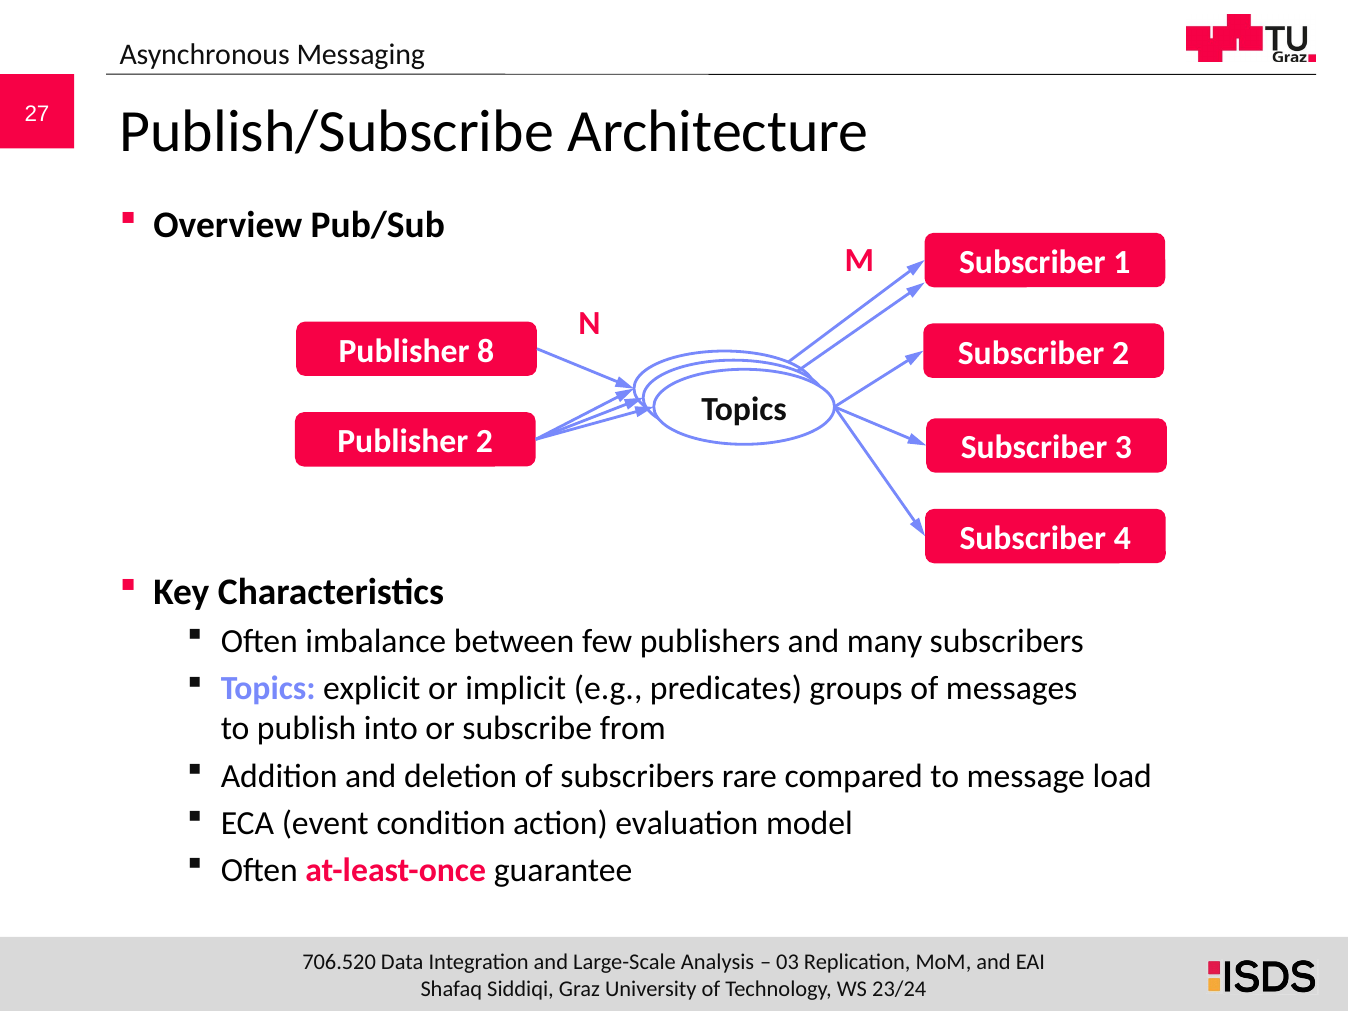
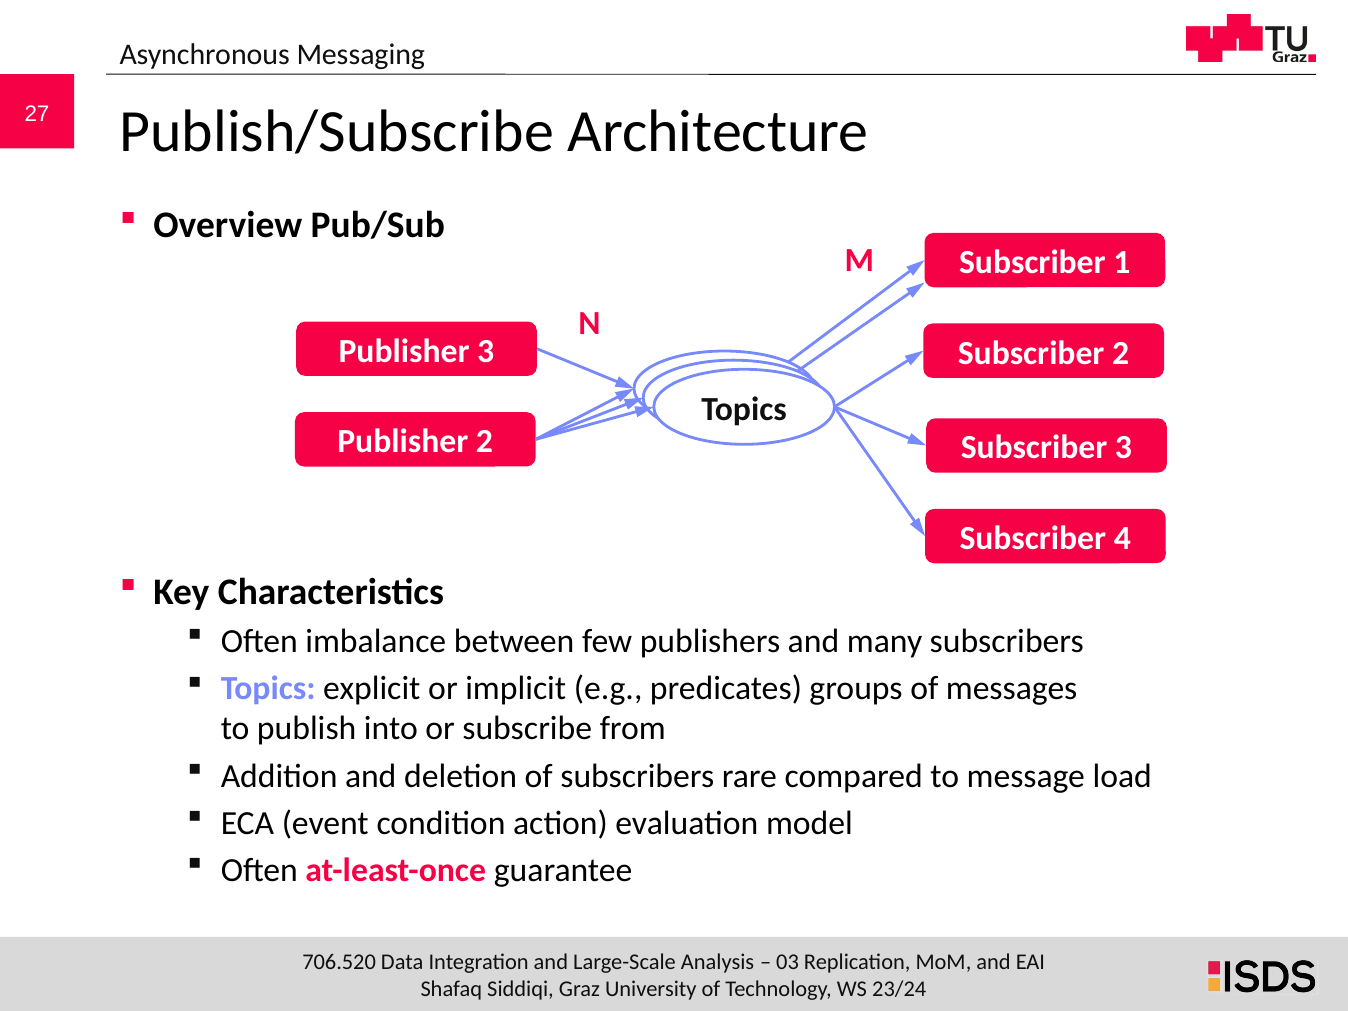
Publisher 8: 8 -> 3 (486, 351)
